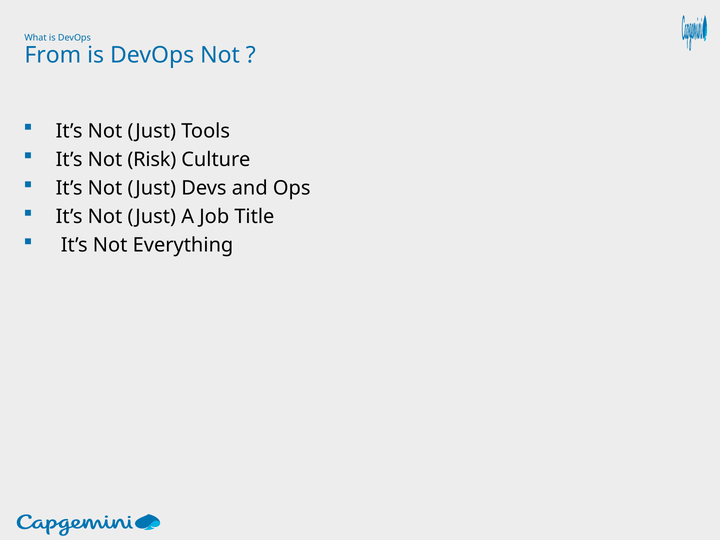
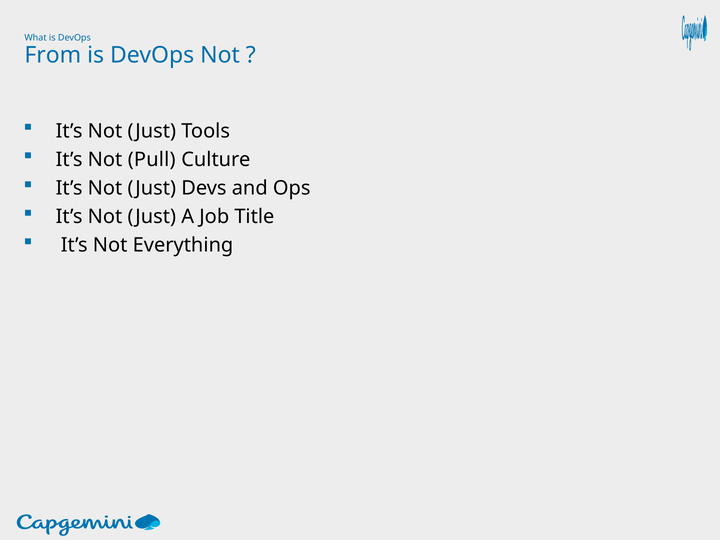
Risk: Risk -> Pull (152, 160)
